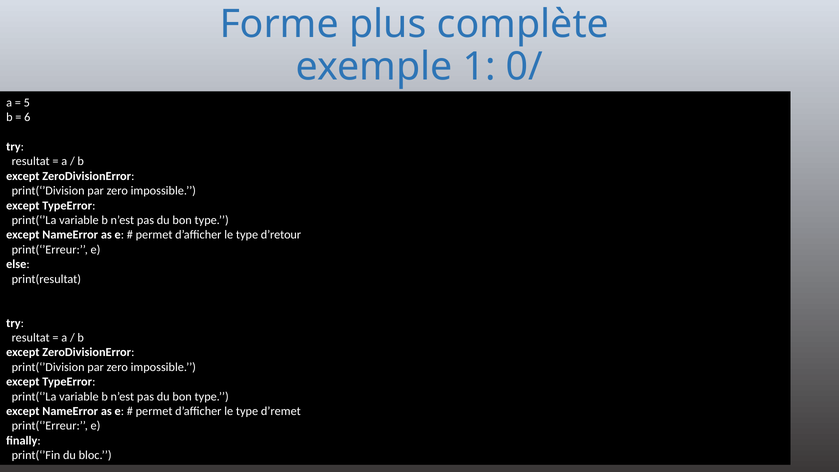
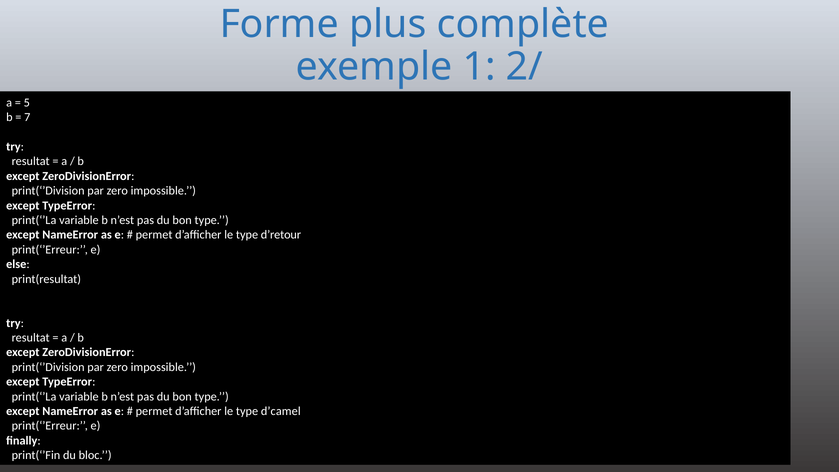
0/: 0/ -> 2/ (525, 67)
6: 6 -> 7 (27, 117)
d’remet: d’remet -> d’camel (281, 411)
